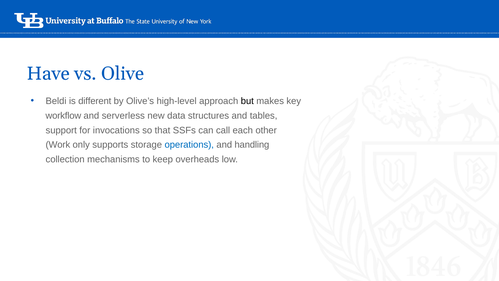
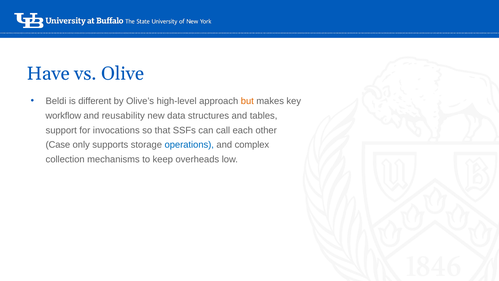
but colour: black -> orange (247, 101)
serverless: serverless -> reusability (123, 116)
Work: Work -> Case (58, 145)
handling: handling -> complex (252, 145)
